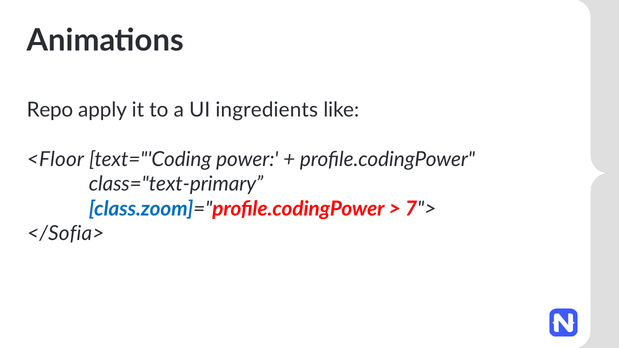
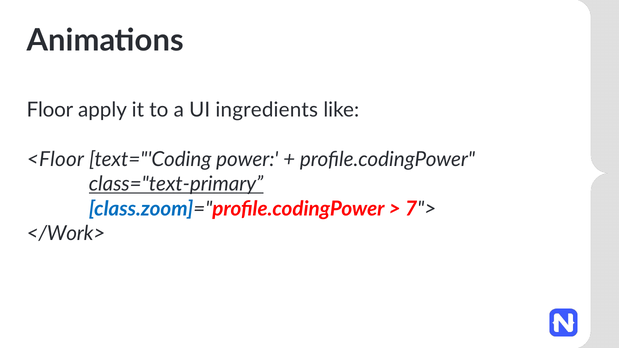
Repo: Repo -> Floor (50, 110)
class="text-primary underline: none -> present (176, 184)
</Sofia>: </Sofia> -> </Work> (66, 234)
